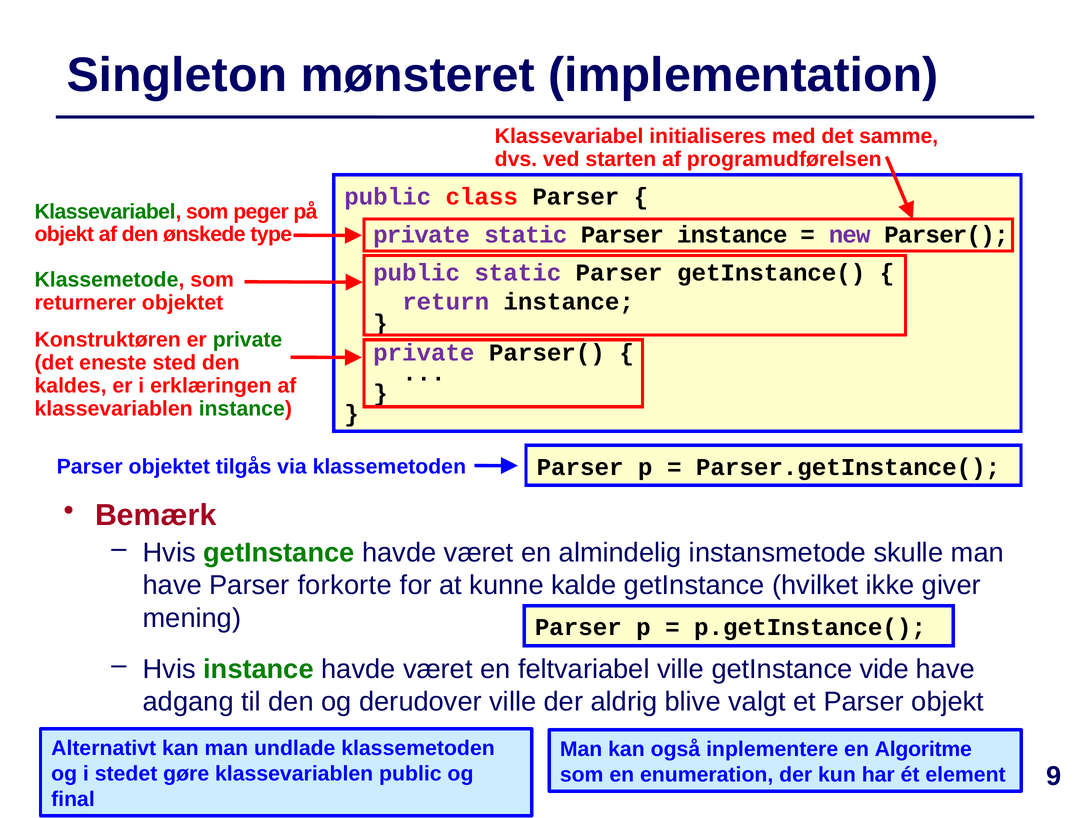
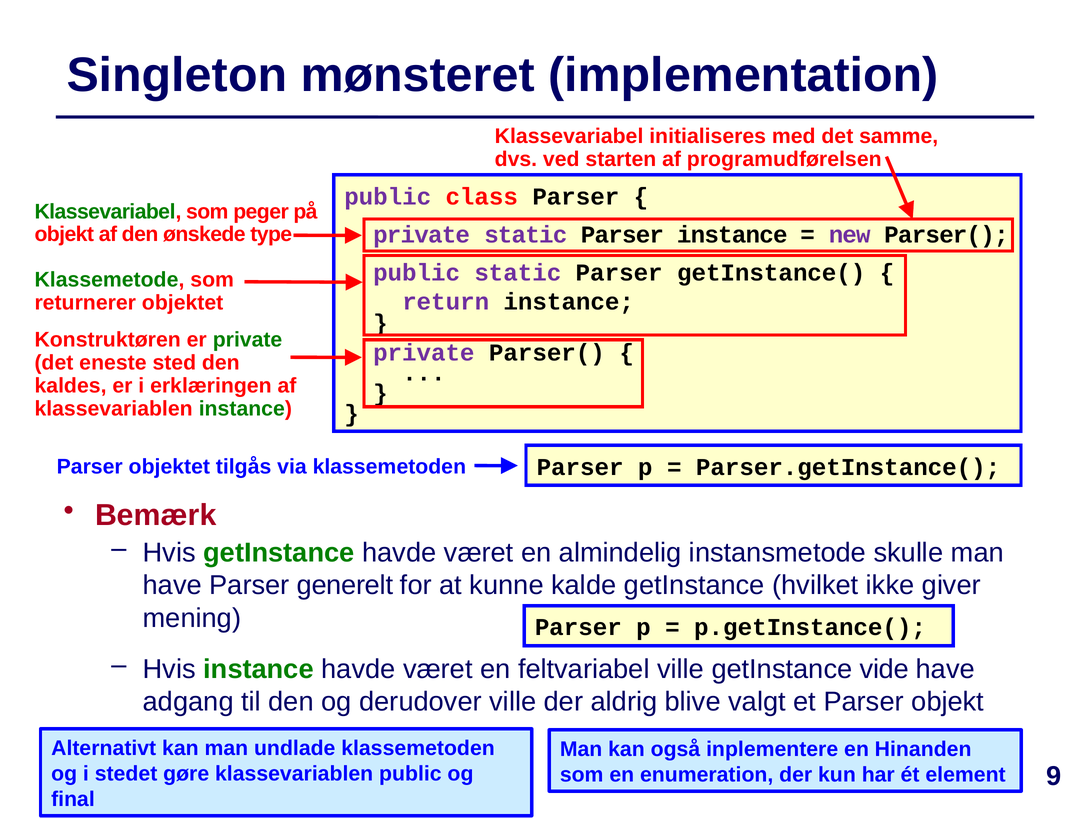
forkorte: forkorte -> generelt (345, 585)
Algoritme: Algoritme -> Hinanden (923, 749)
